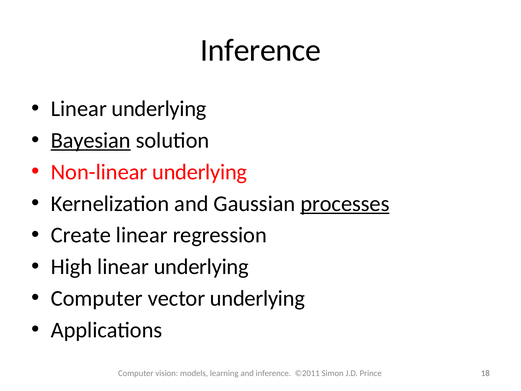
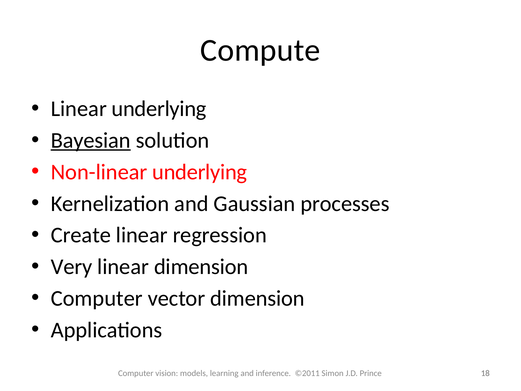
Inference: Inference -> Compute (260, 50)
processes underline: present -> none (345, 204)
High: High -> Very (72, 267)
underlying: underlying -> dimension (201, 267)
vector underlying: underlying -> dimension (257, 298)
